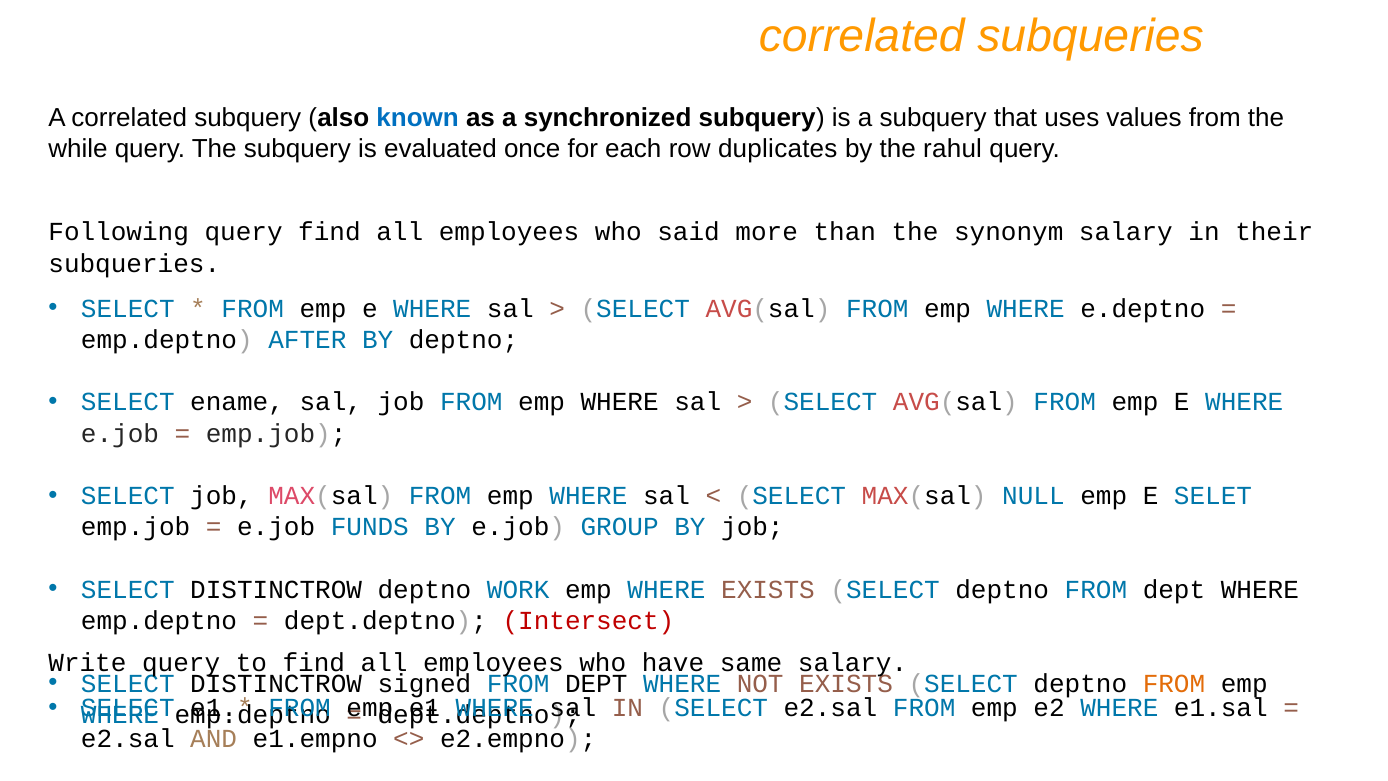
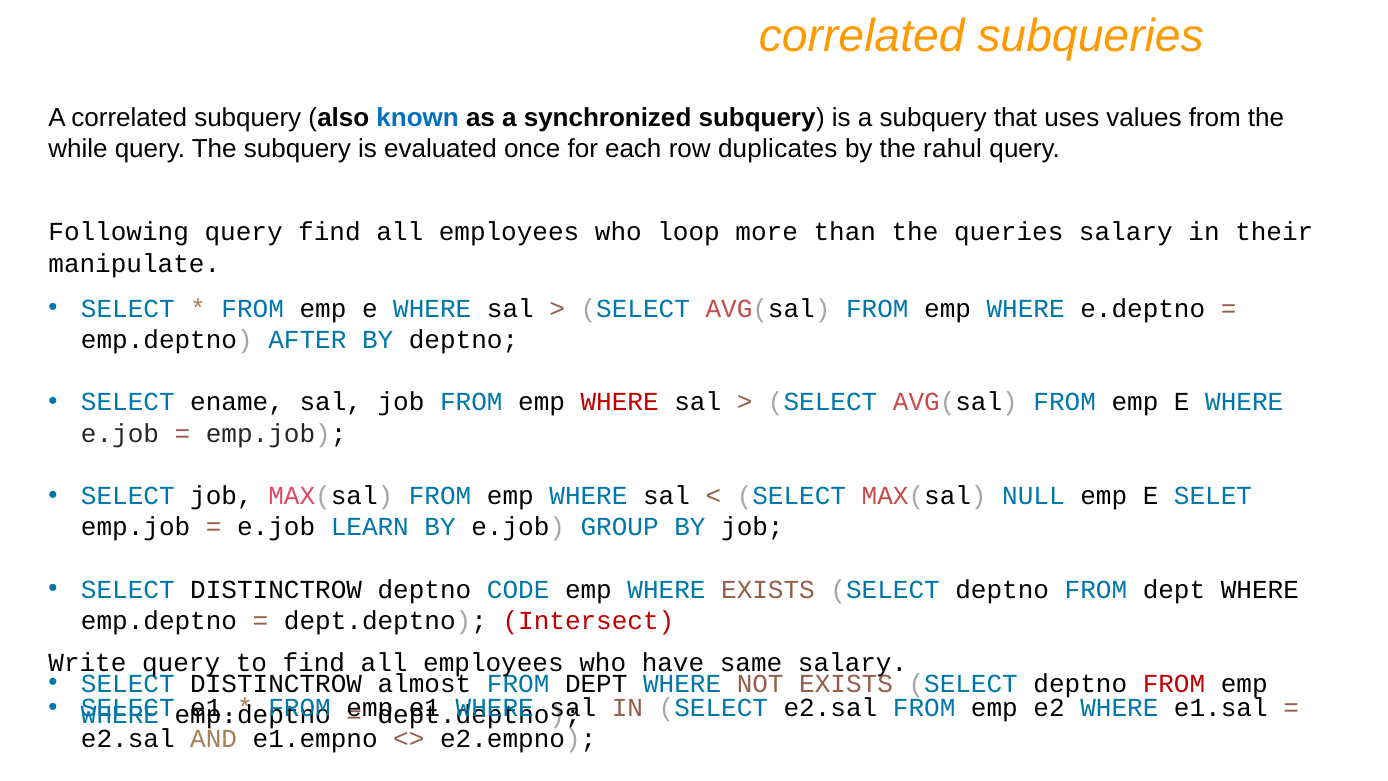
said: said -> loop (689, 232)
synonym: synonym -> queries (1009, 232)
subqueries: subqueries -> manipulate (134, 263)
WHERE colour: black -> red (620, 402)
FUNDS: FUNDS -> LEARN (370, 527)
WORK: WORK -> CODE (518, 590)
signed: signed -> almost (424, 683)
FROM colour: orange -> red (1174, 683)
